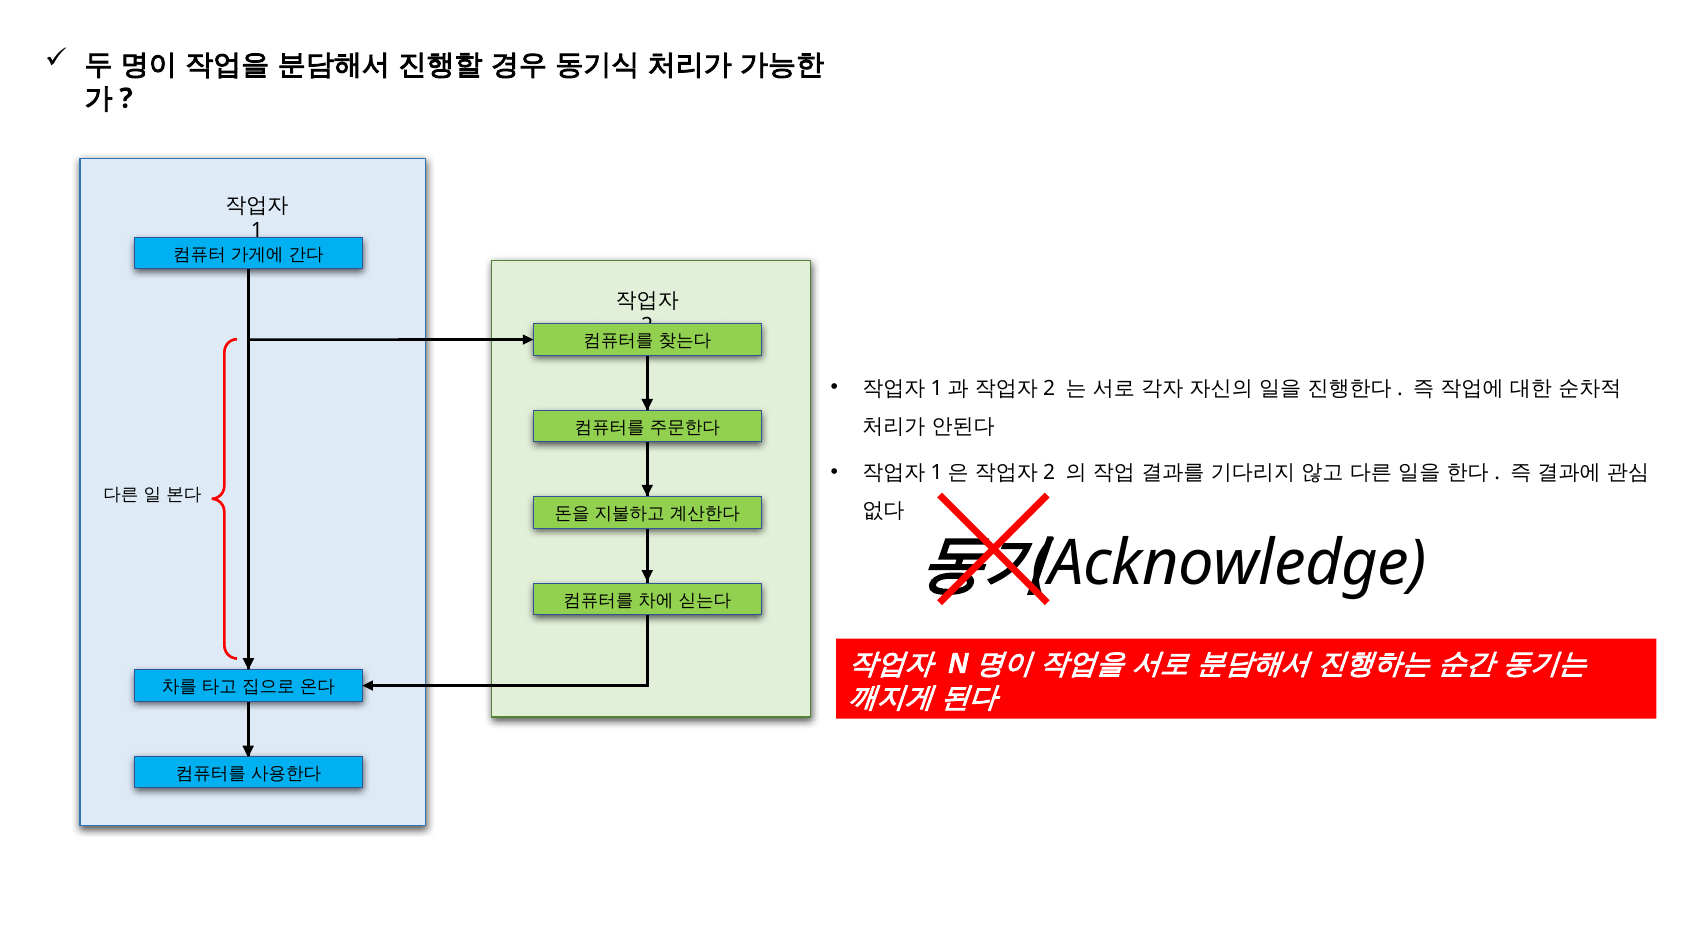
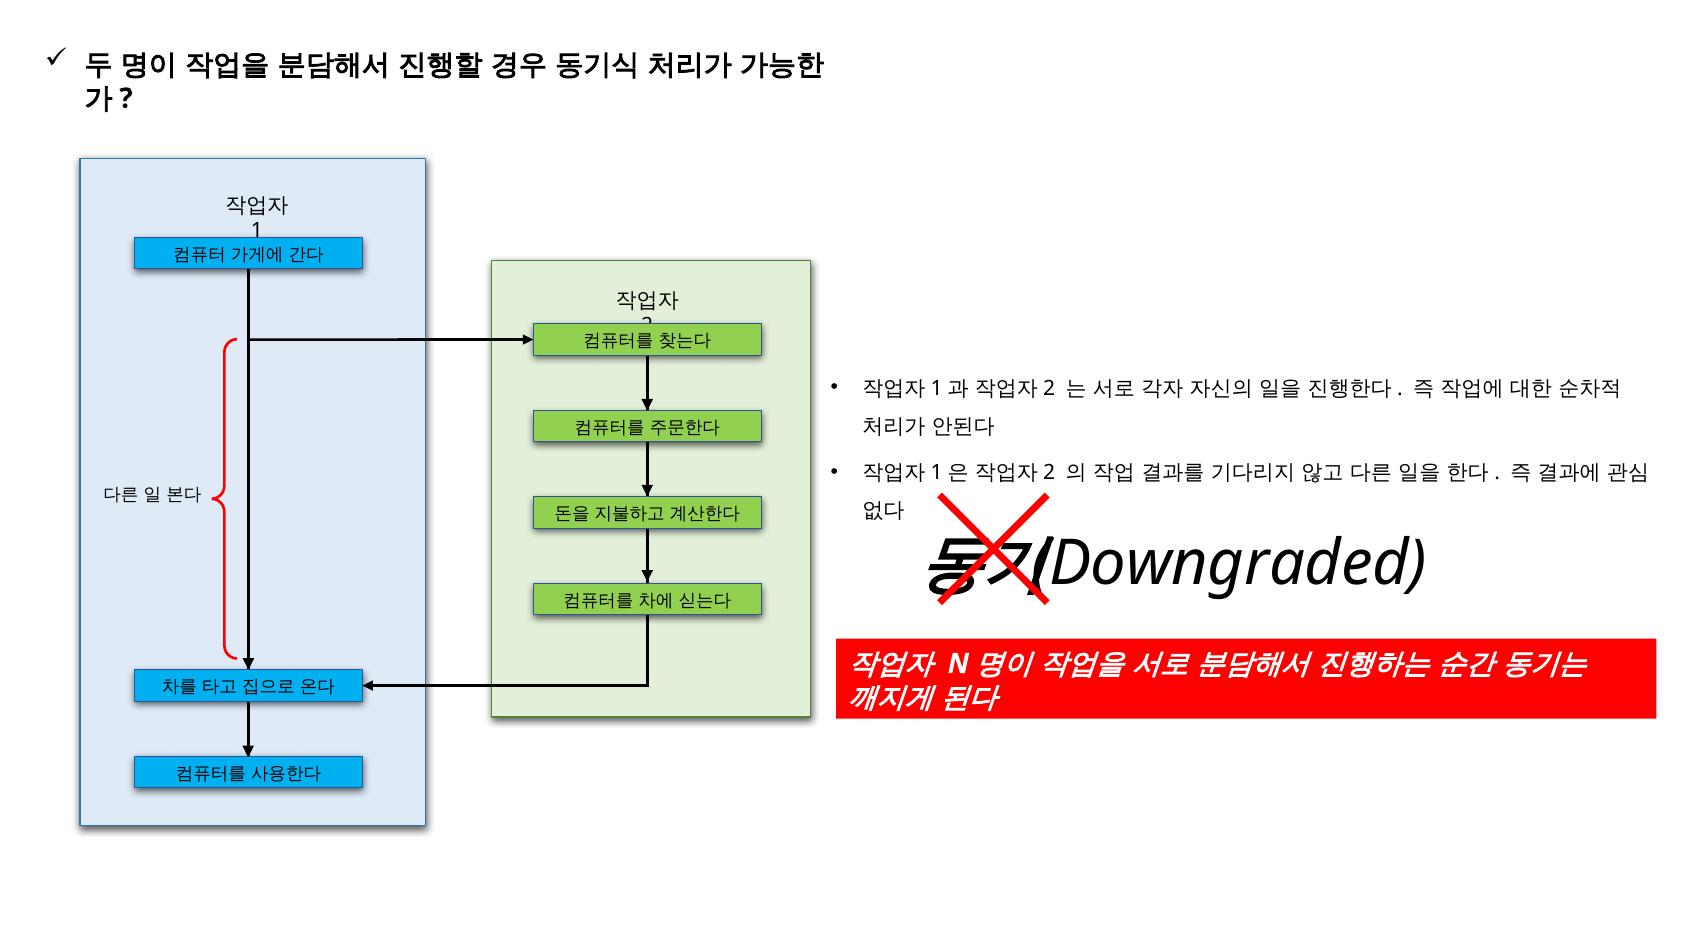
Acknowledge: Acknowledge -> Downgraded (1229, 563)
